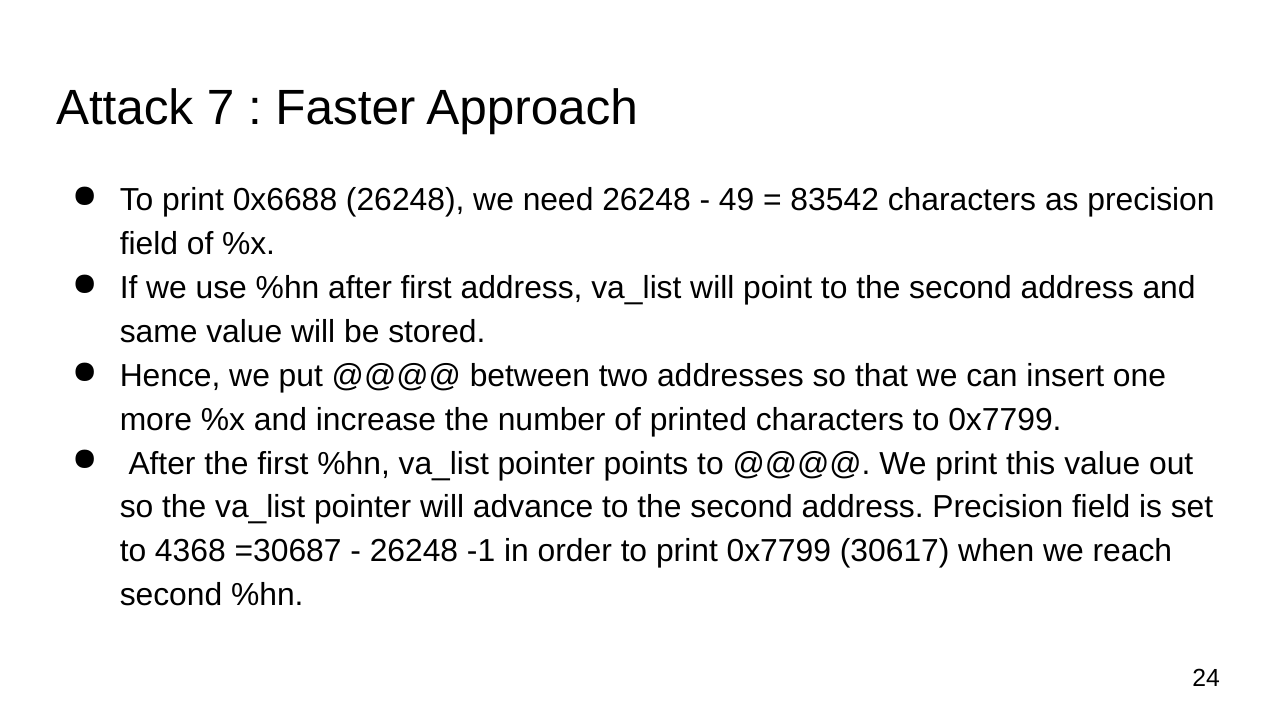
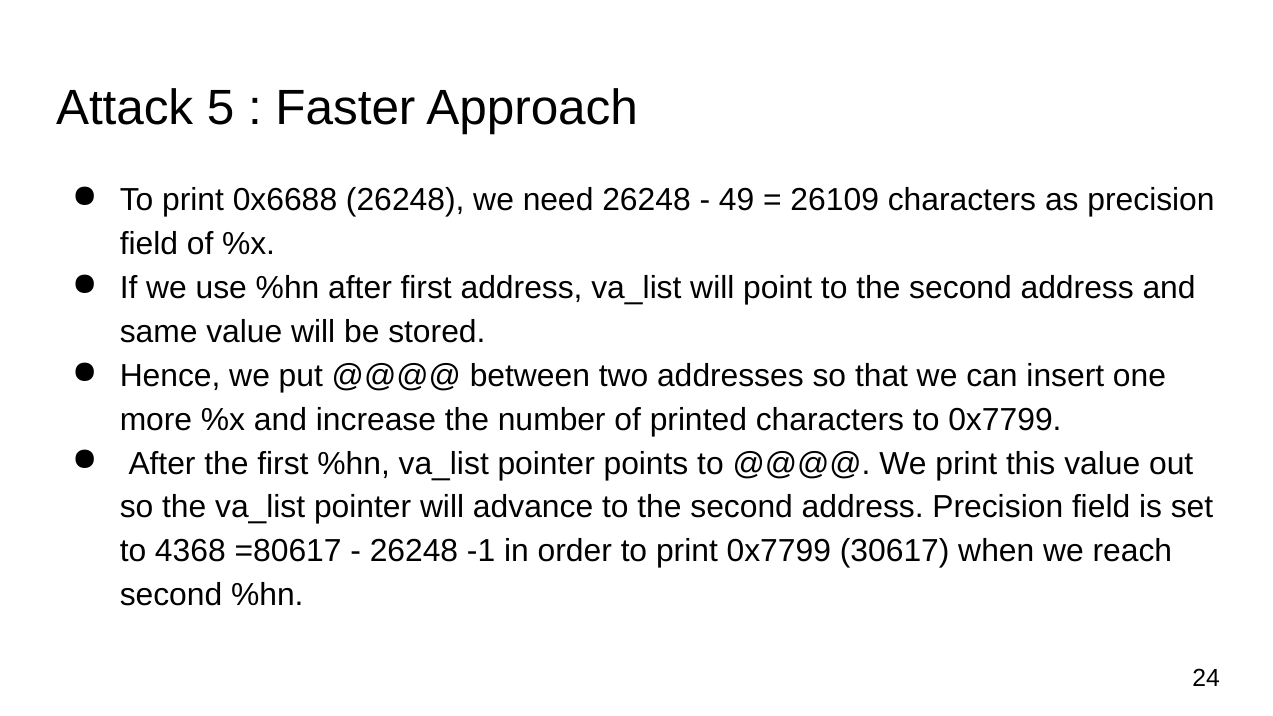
7: 7 -> 5 (221, 108)
83542: 83542 -> 26109 (835, 200)
=30687: =30687 -> =80617 (288, 551)
